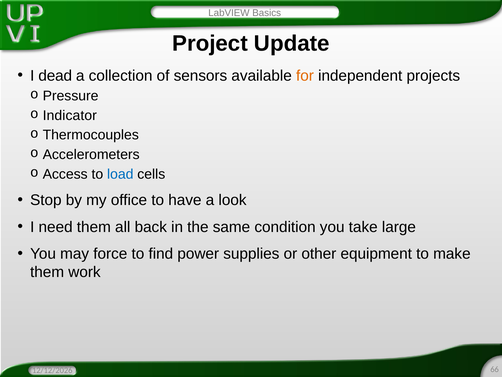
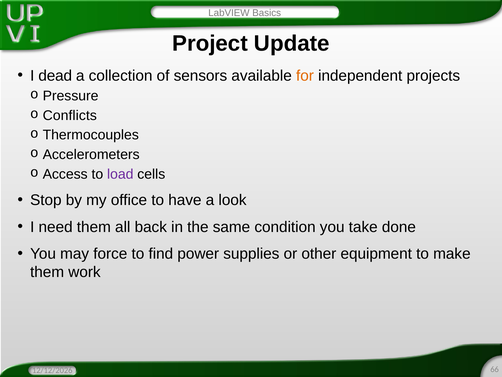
Indicator: Indicator -> Conflicts (70, 115)
load colour: blue -> purple (120, 174)
large: large -> done (399, 227)
